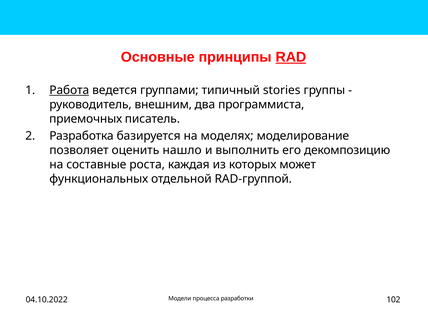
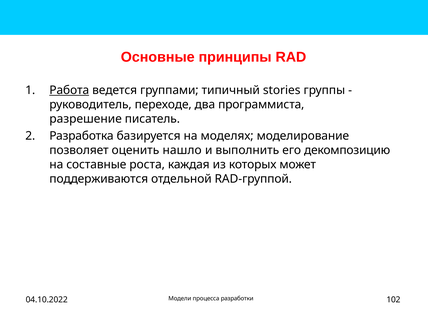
RAD underline: present -> none (291, 57)
внешним: внешним -> переходе (163, 105)
приемочных: приемочных -> разрешение (86, 119)
функциональных: функциональных -> поддерживаются (99, 179)
